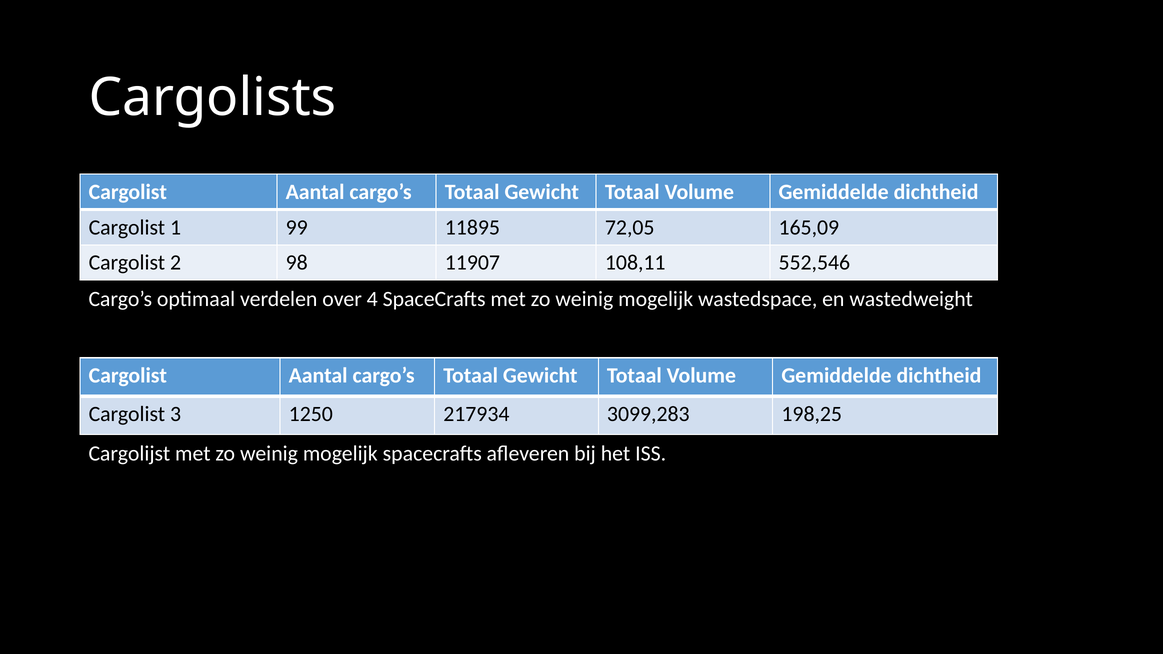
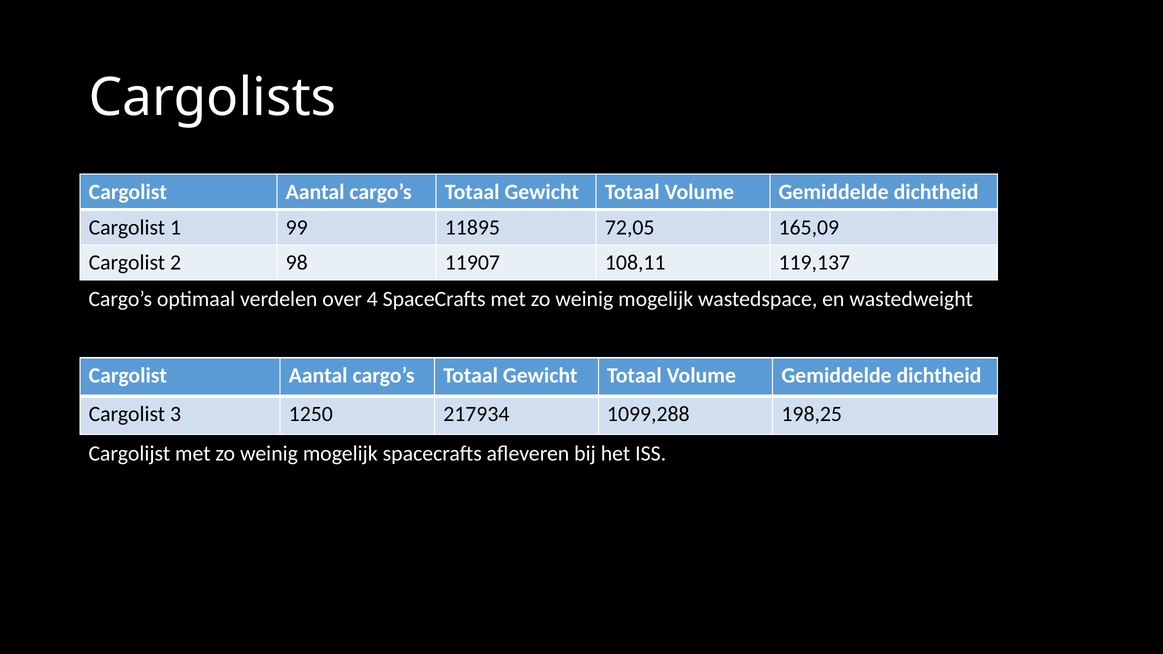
552,546: 552,546 -> 119,137 (814, 263)
3099,283: 3099,283 -> 1099,288 (648, 414)
